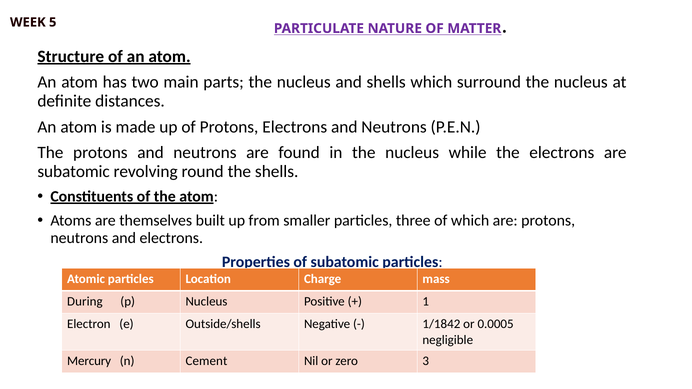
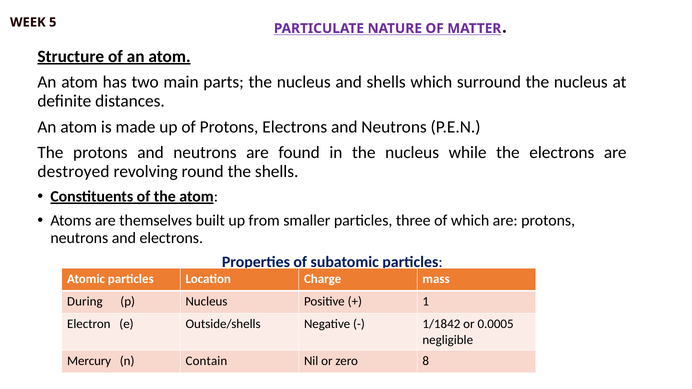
subatomic: subatomic -> destroyed (73, 171)
Cement: Cement -> Contain (206, 361)
3: 3 -> 8 (426, 361)
